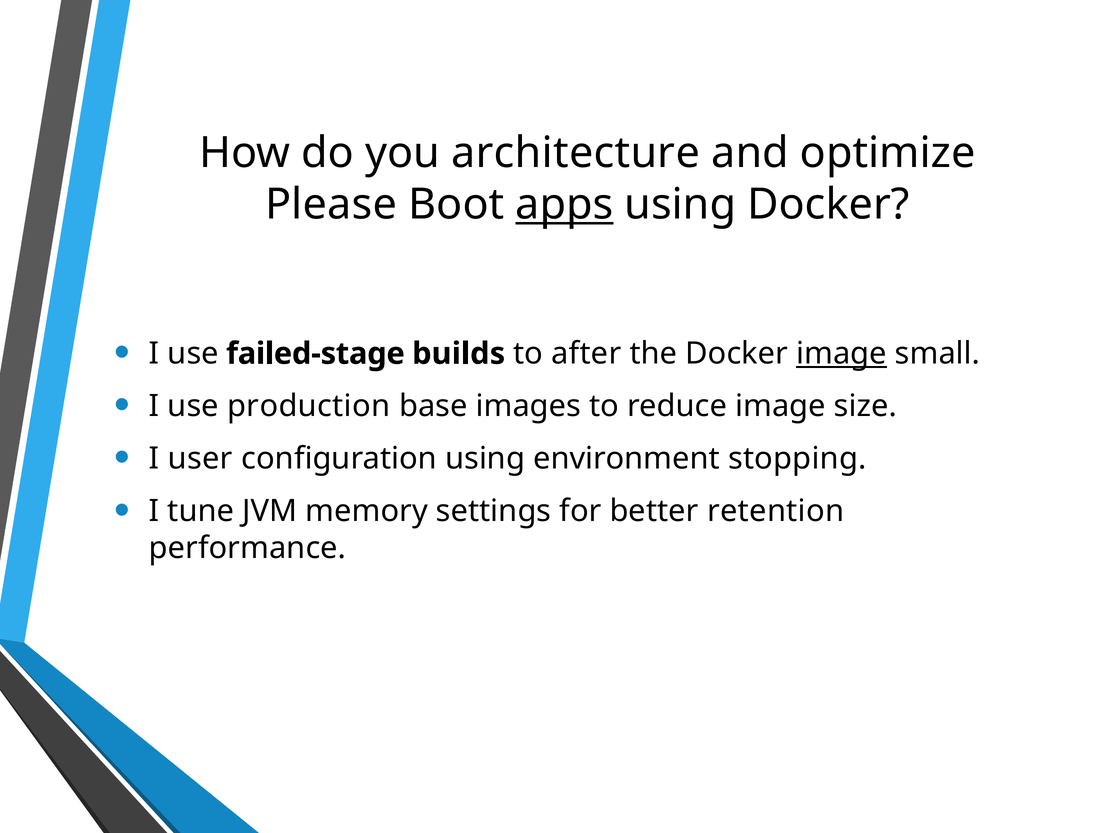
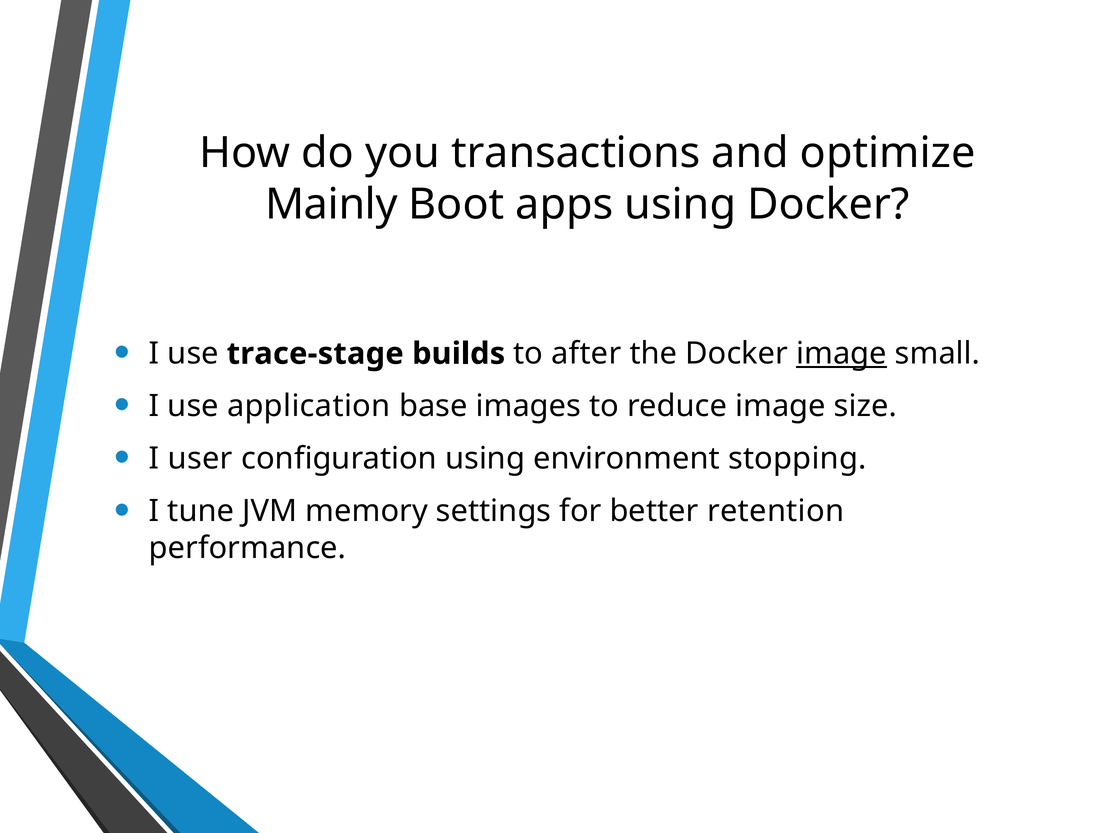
architecture: architecture -> transactions (576, 153)
Please: Please -> Mainly (331, 205)
apps underline: present -> none (564, 205)
failed-stage: failed-stage -> trace-stage (315, 354)
production: production -> application (309, 406)
